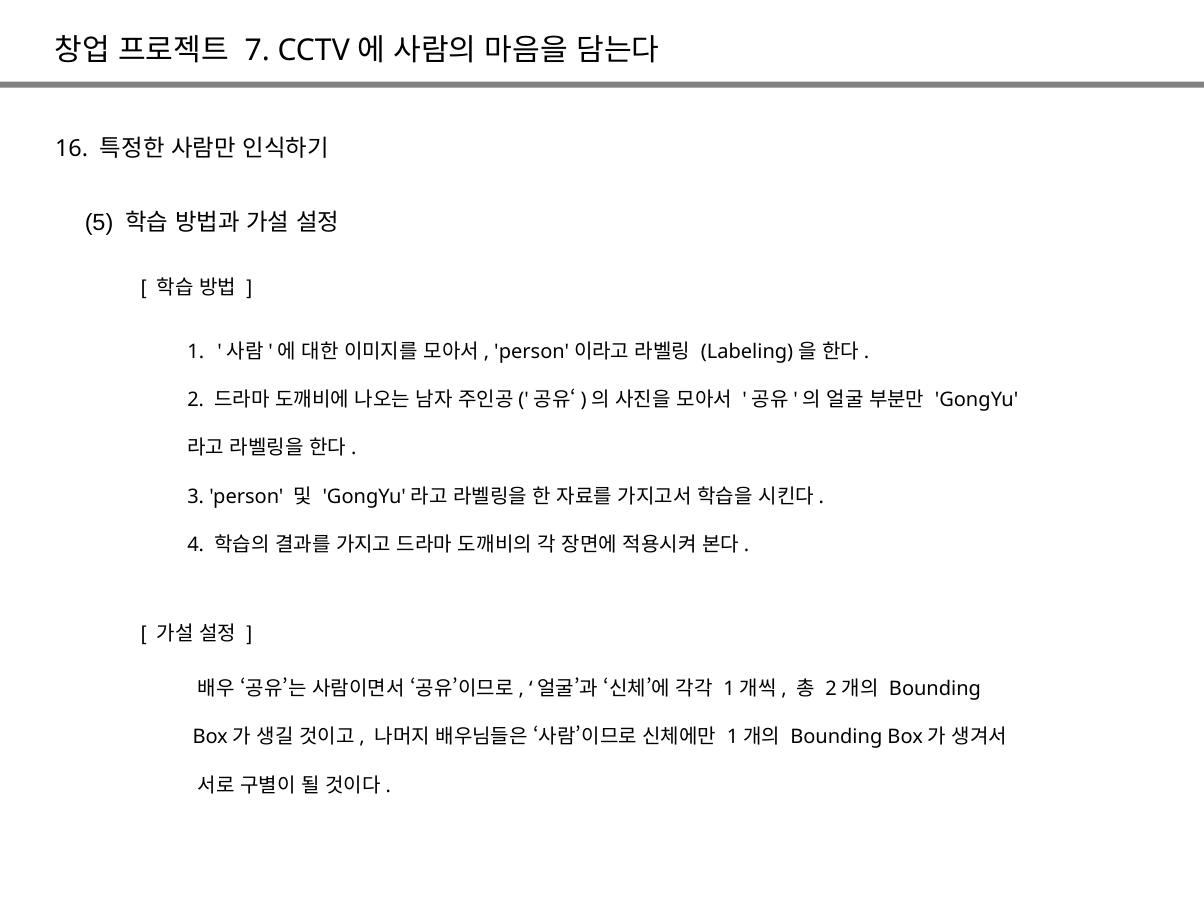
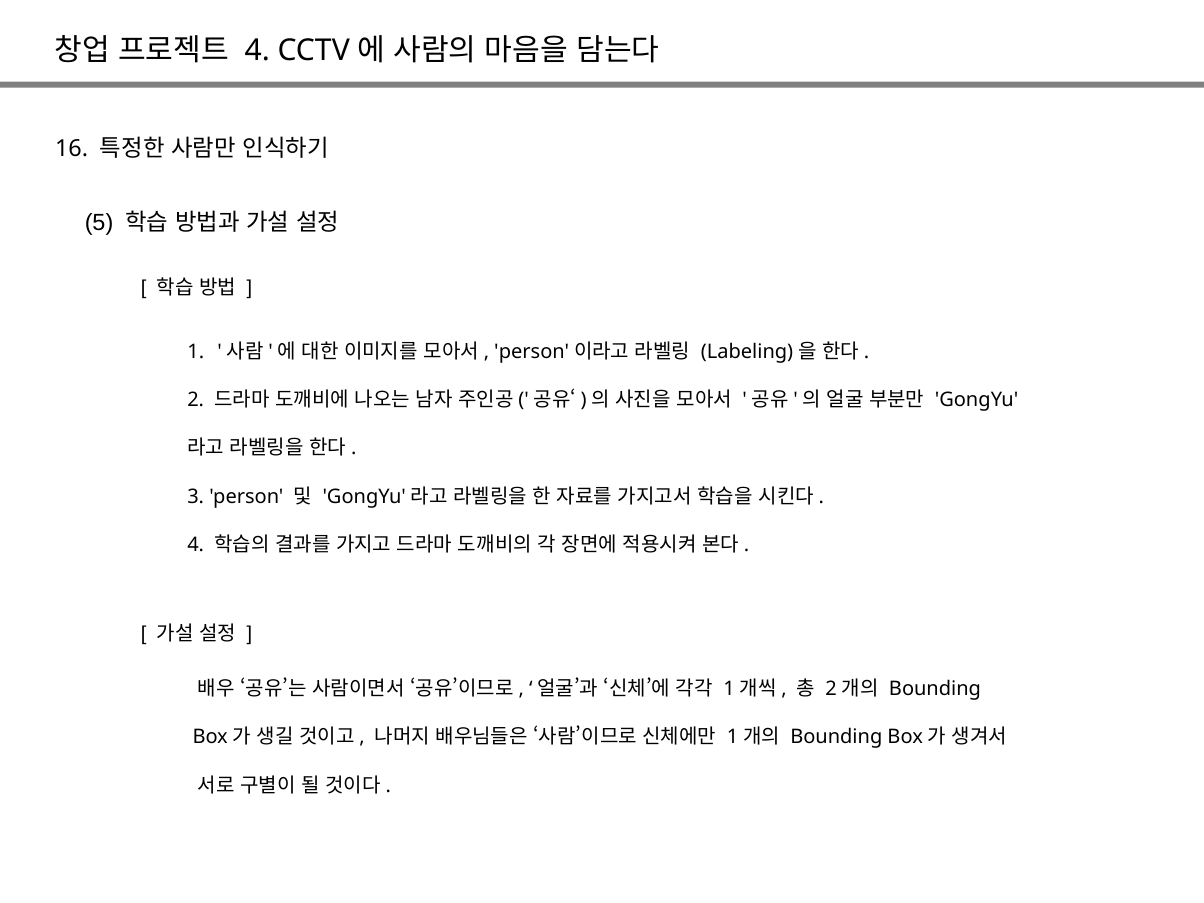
7: 7 -> 4 (257, 50)
